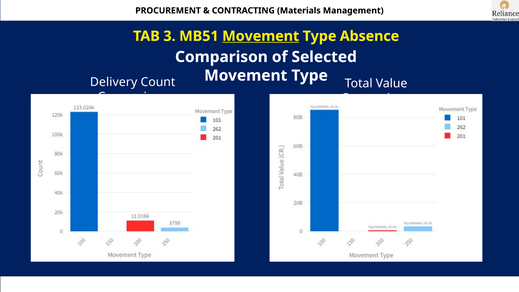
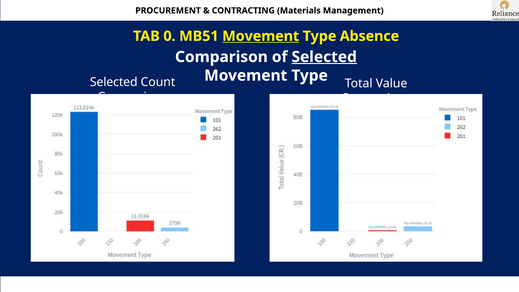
3: 3 -> 0 (170, 36)
Selected underline: none -> present (324, 57)
Delivery: Delivery -> Selected (114, 82)
